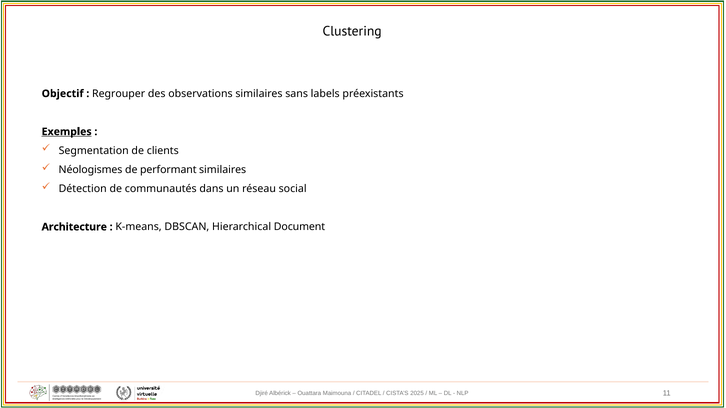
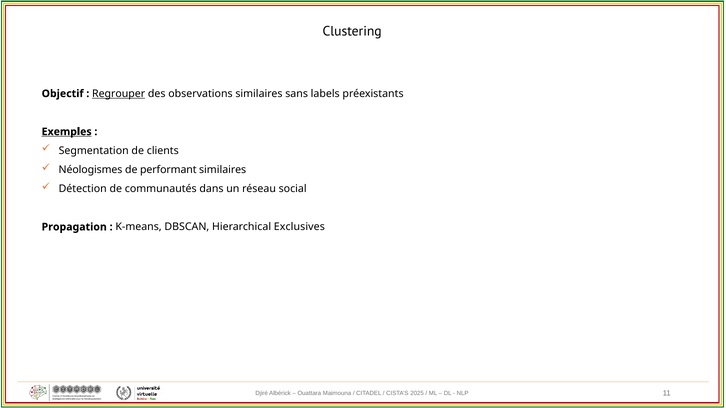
Regrouper underline: none -> present (119, 94)
Architecture: Architecture -> Propagation (74, 227)
Document: Document -> Exclusives (299, 227)
